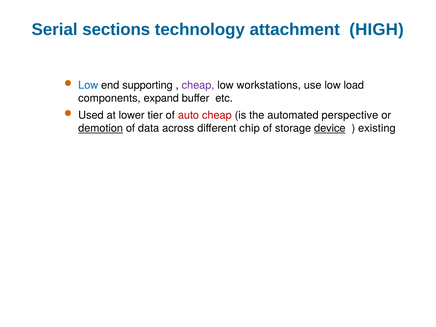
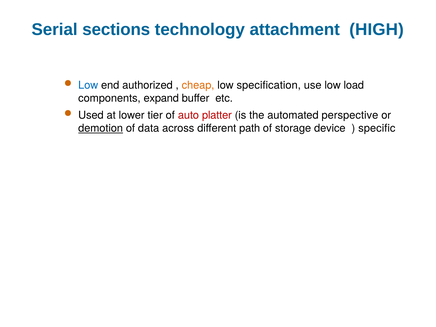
supporting: supporting -> authorized (147, 85)
cheap colour: purple -> orange (198, 85)
workstations: workstations -> specification (269, 85)
auto cheap: cheap -> platter (217, 115)
chip: chip -> path (250, 128)
device underline: present -> none (330, 128)
existing: existing -> specific (377, 128)
